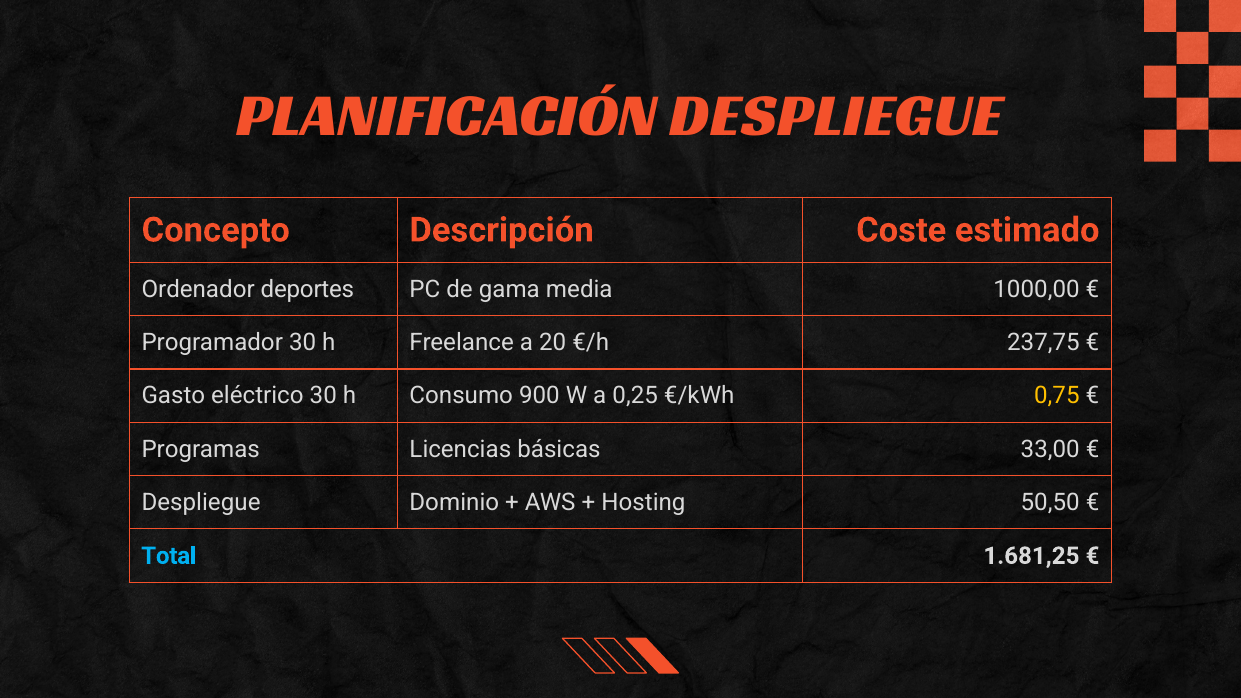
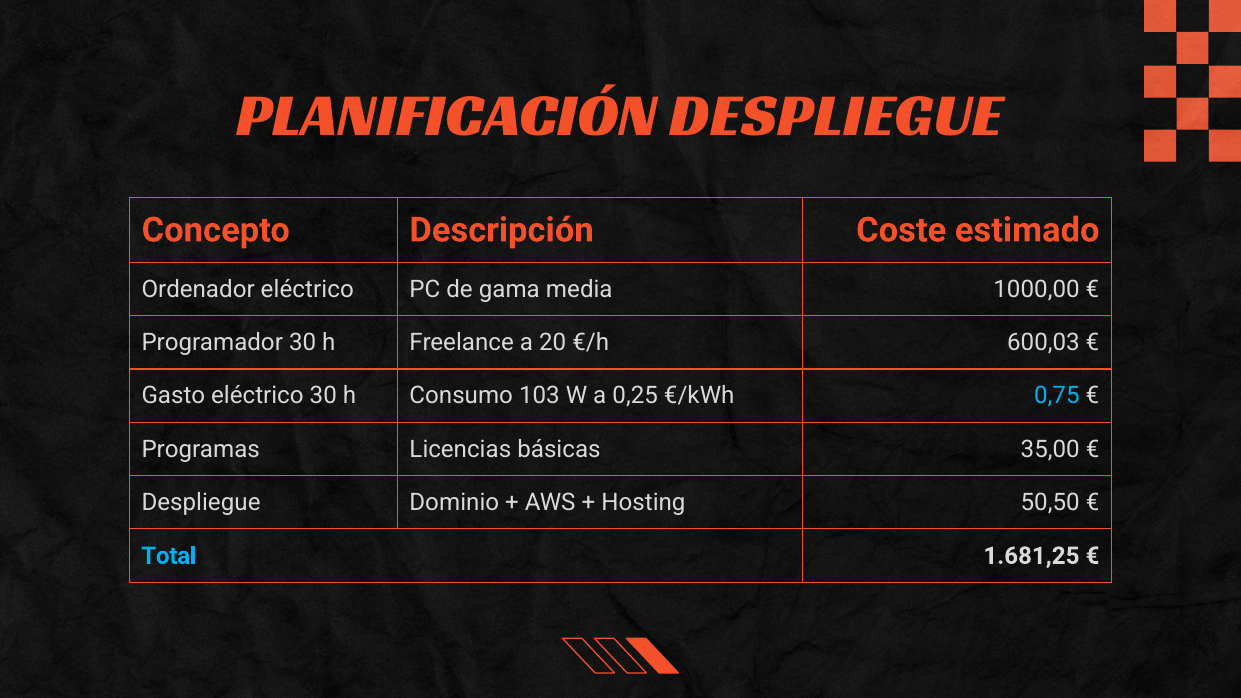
Ordenador deportes: deportes -> eléctrico (307, 289)
237,75: 237,75 -> 600,03 (1043, 343)
900: 900 -> 103 (539, 396)
0,75 colour: yellow -> light blue (1057, 396)
33,00: 33,00 -> 35,00 (1050, 449)
